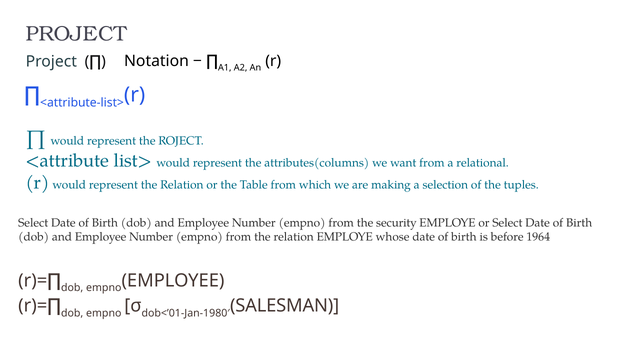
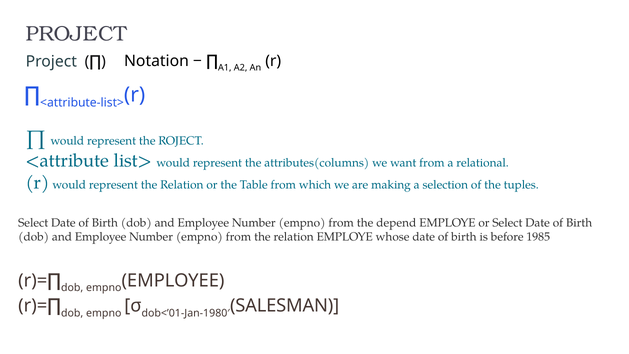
security: security -> depend (396, 222)
1964: 1964 -> 1985 (538, 237)
